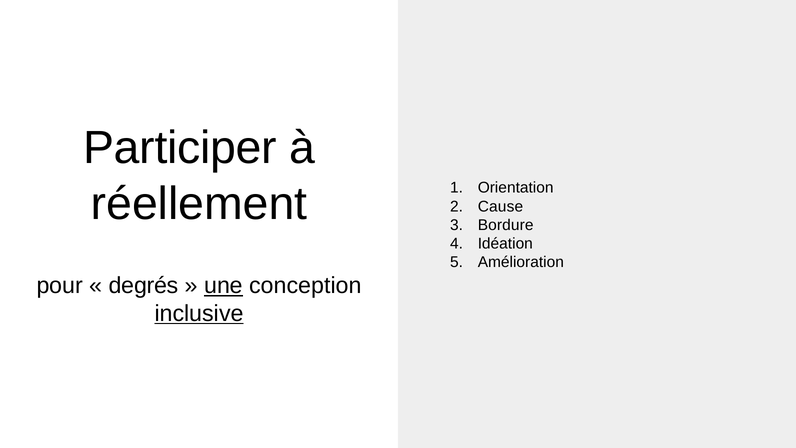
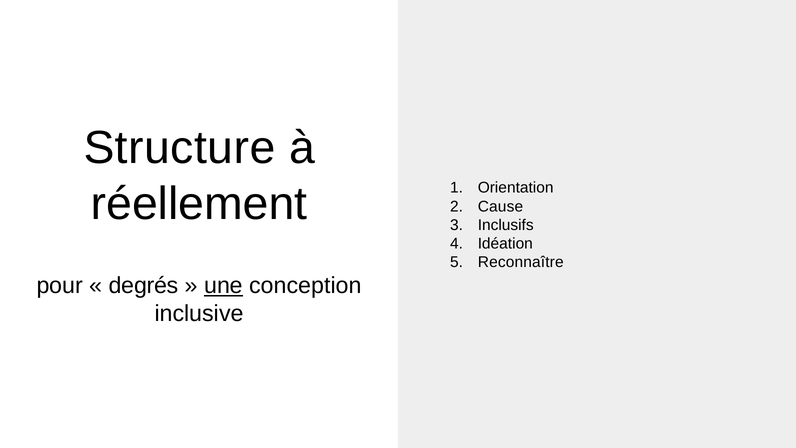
Participer: Participer -> Structure (180, 148)
Bordure: Bordure -> Inclusifs (506, 225)
Amélioration: Amélioration -> Reconnaître (521, 262)
inclusive underline: present -> none (199, 313)
